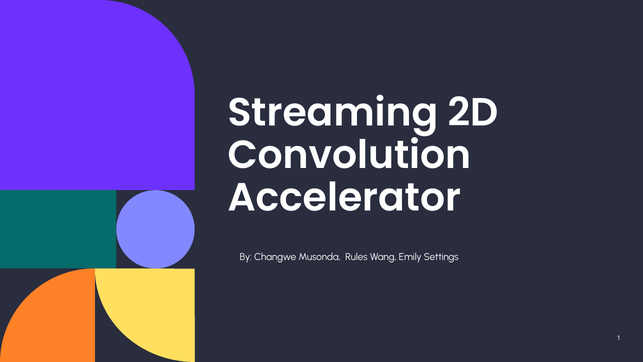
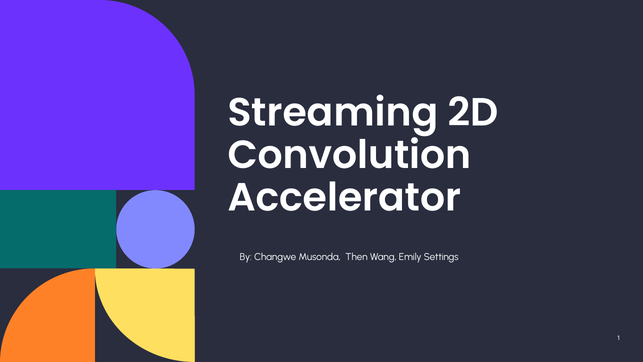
Rules: Rules -> Then (356, 257)
